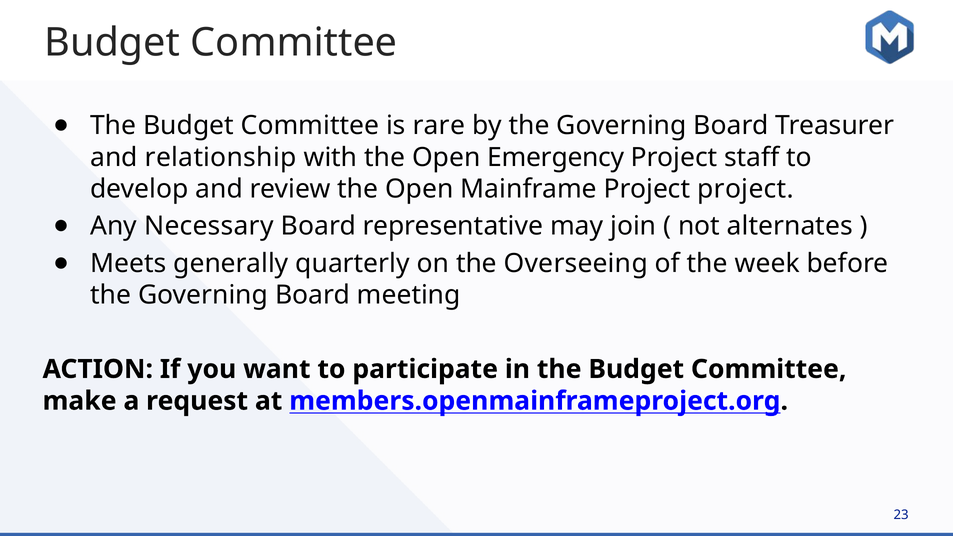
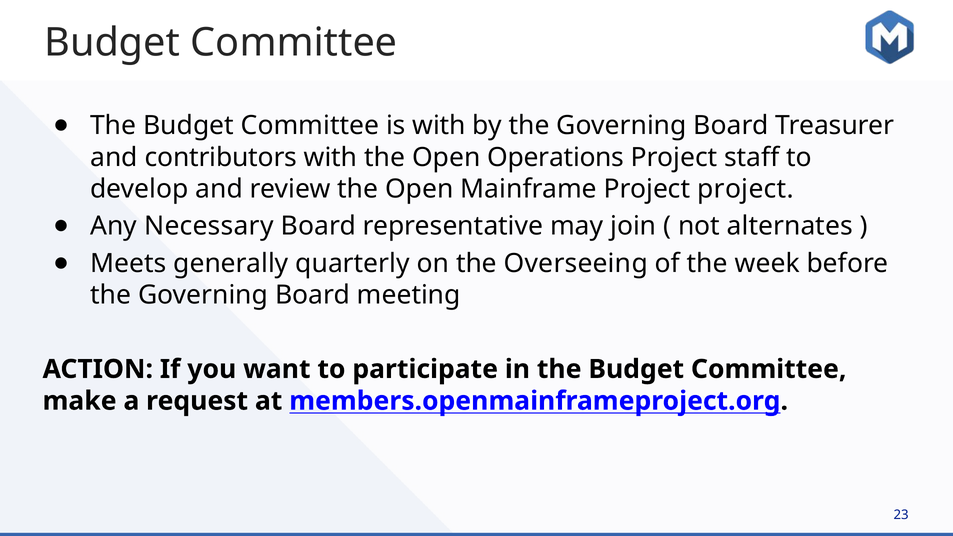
is rare: rare -> with (439, 126)
relationship: relationship -> contributors (221, 157)
Emergency: Emergency -> Operations (556, 157)
